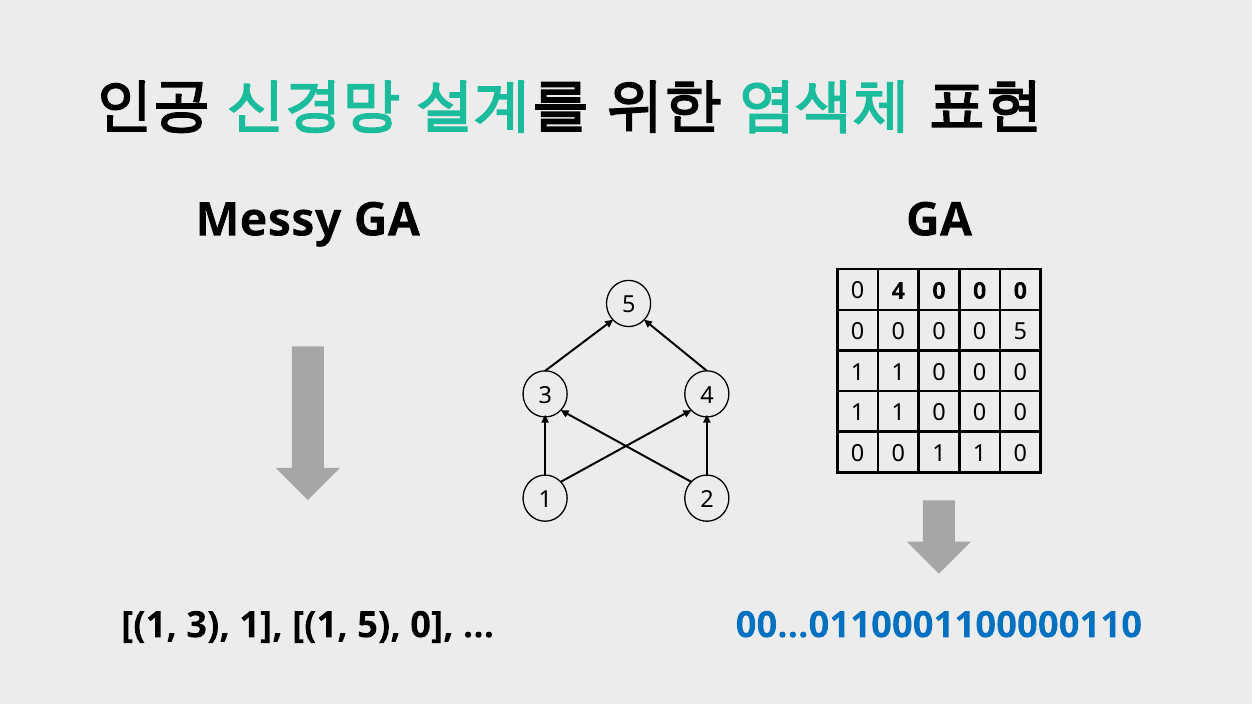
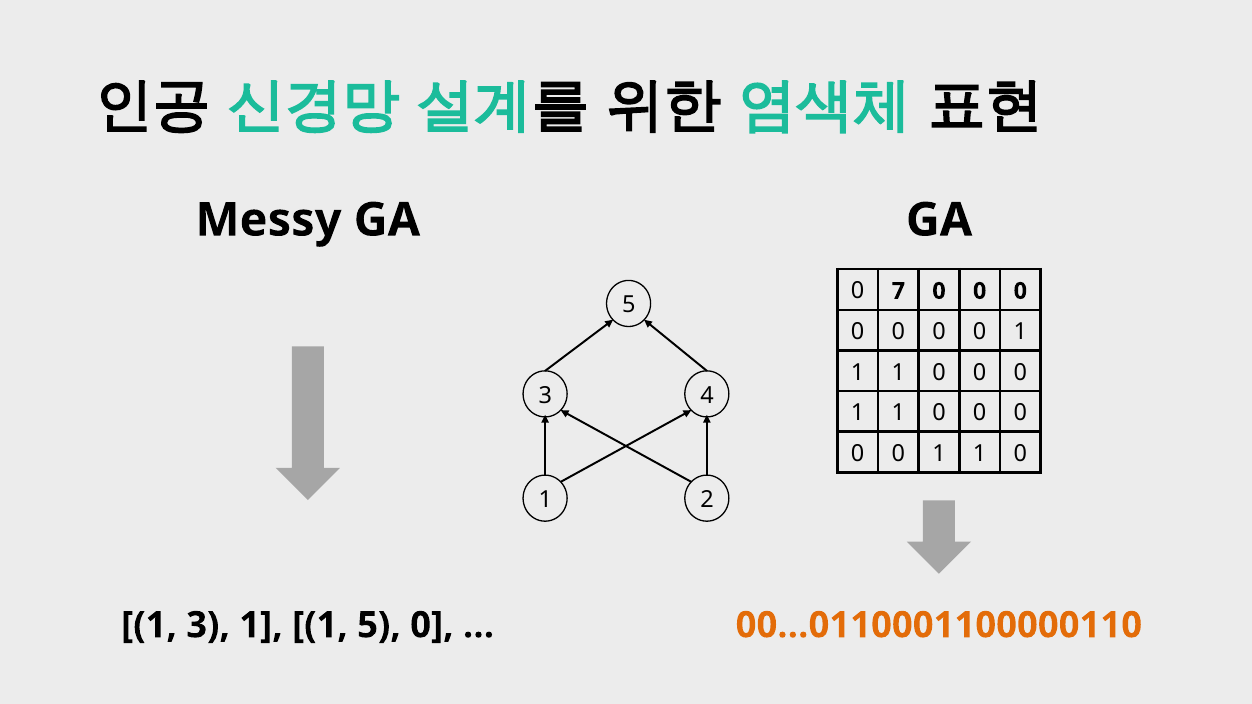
0 4: 4 -> 7 (898, 291)
5: 5 -> 1 (1020, 332)
00…0110001100000110 colour: blue -> orange (939, 625)
